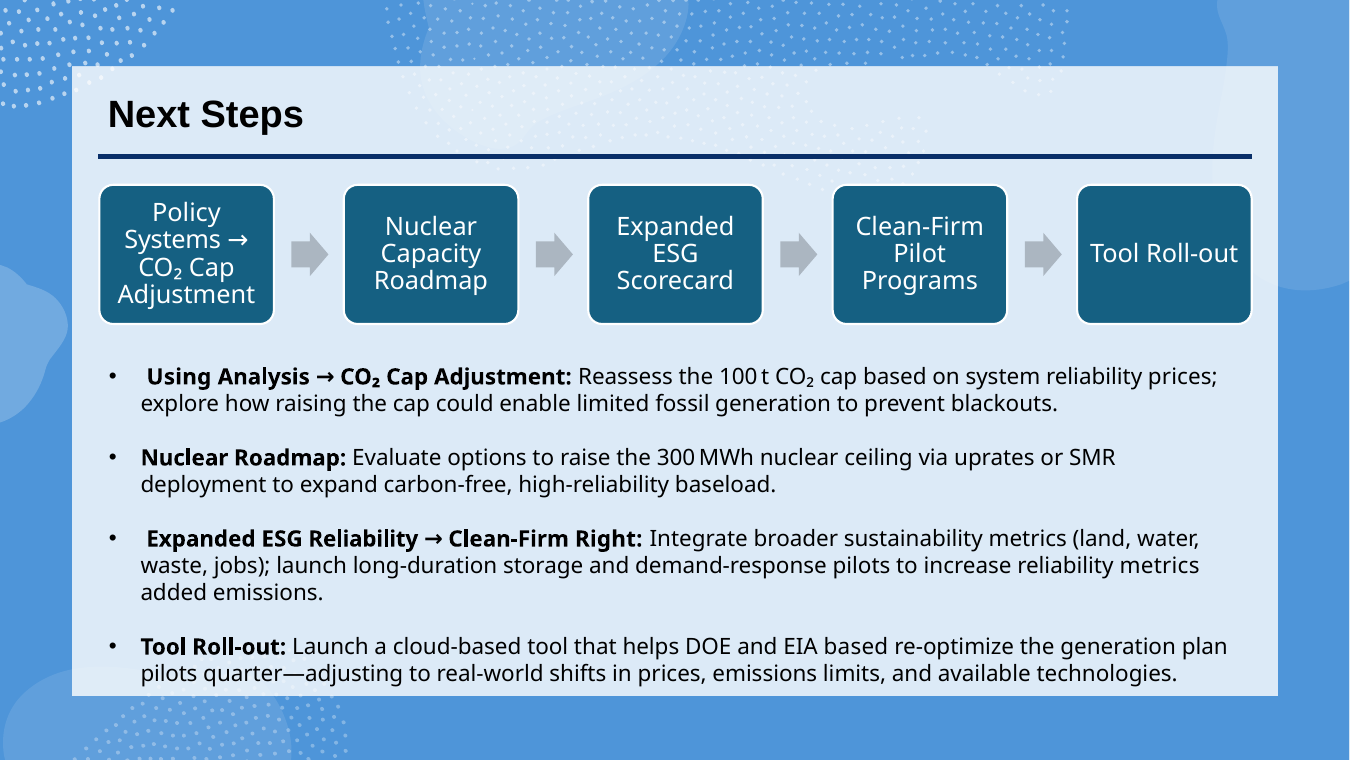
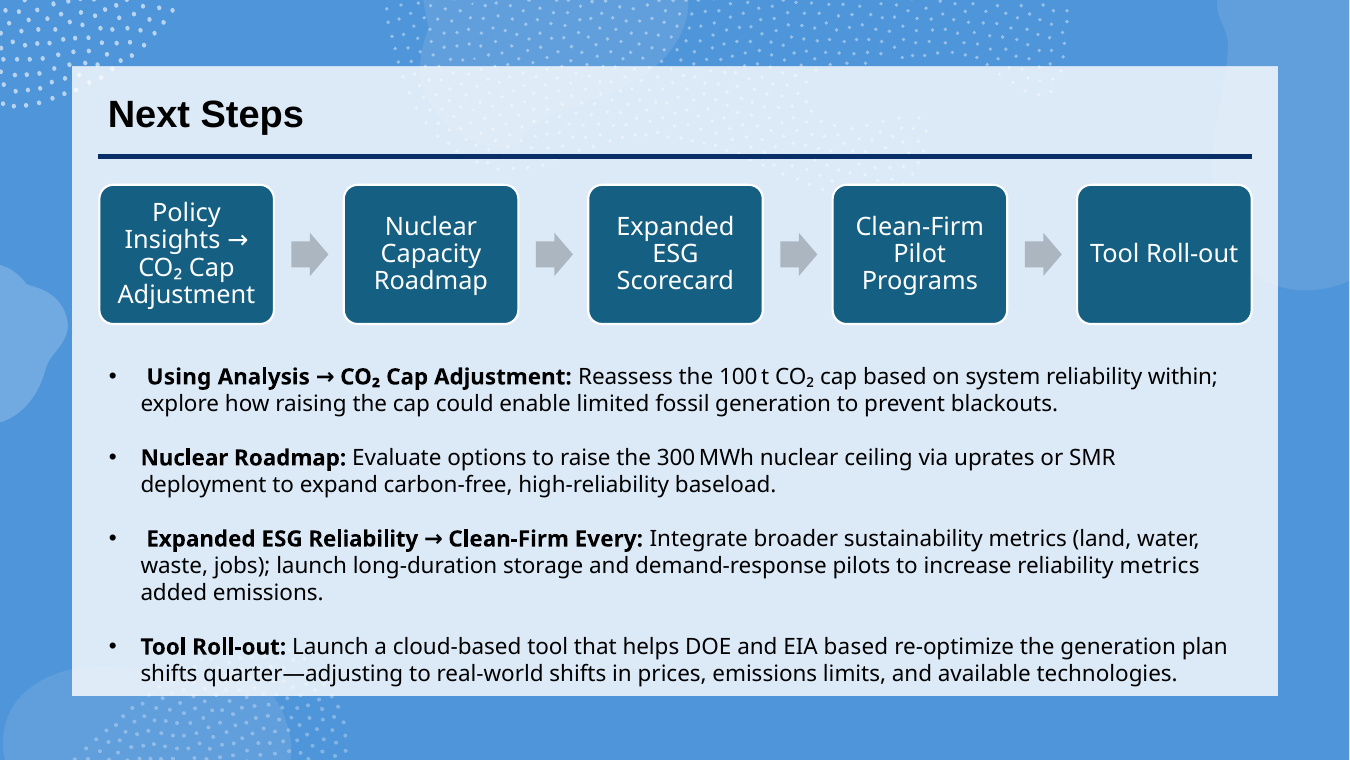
Systems: Systems -> Insights (173, 240)
reliability prices: prices -> within (1183, 377)
Right: Right -> Every (609, 539)
pilots: pilots -> shifts (169, 674)
